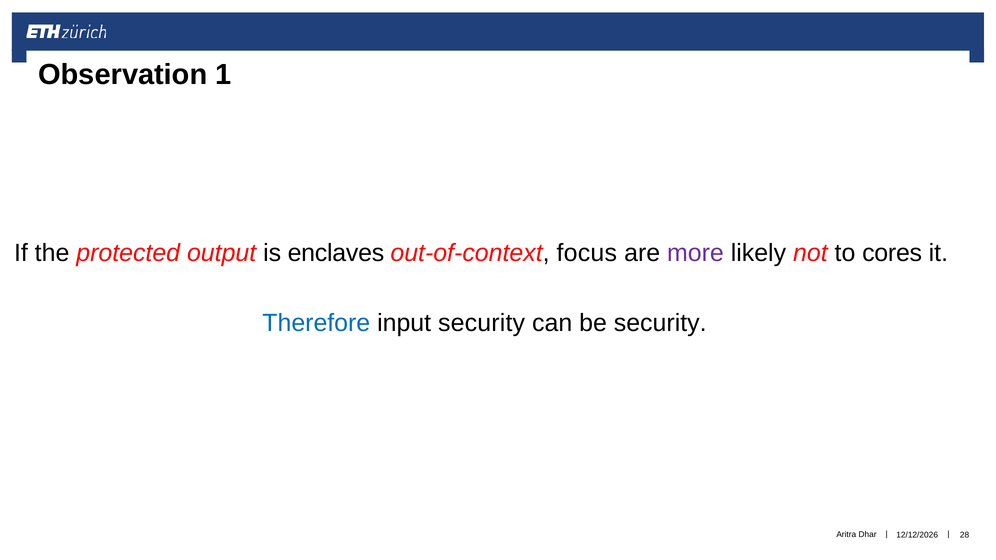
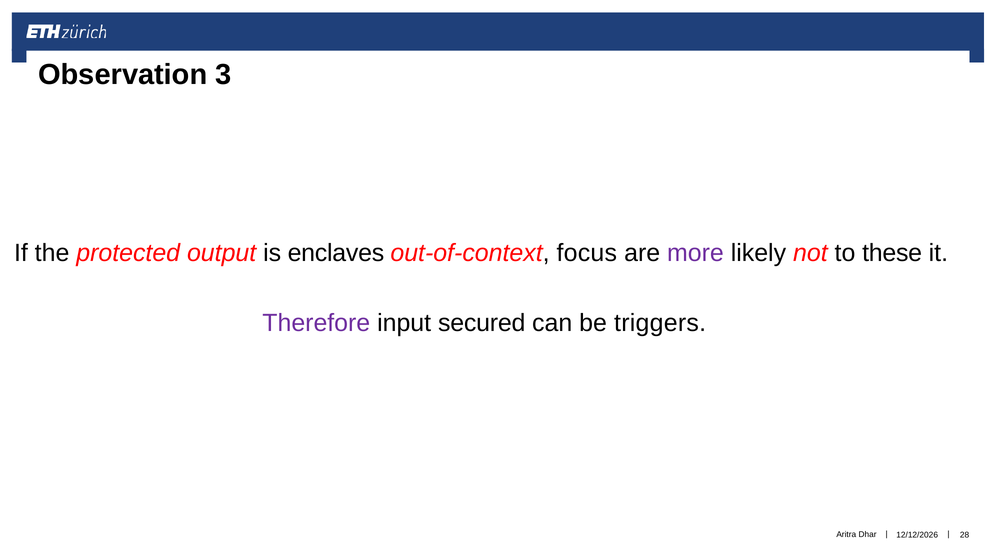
1: 1 -> 3 (223, 75)
cores: cores -> these (892, 253)
Therefore colour: blue -> purple (316, 323)
input security: security -> secured (482, 323)
be security: security -> triggers (660, 323)
